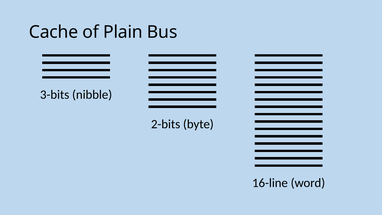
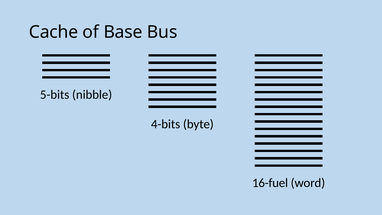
Plain: Plain -> Base (123, 32)
3-bits: 3-bits -> 5-bits (55, 95)
2-bits: 2-bits -> 4-bits (166, 124)
16-line: 16-line -> 16-fuel (270, 183)
